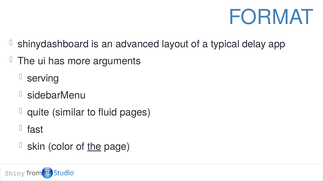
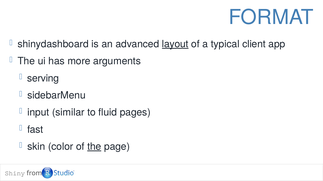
layout underline: none -> present (175, 44)
delay: delay -> client (254, 44)
quite: quite -> input (38, 113)
